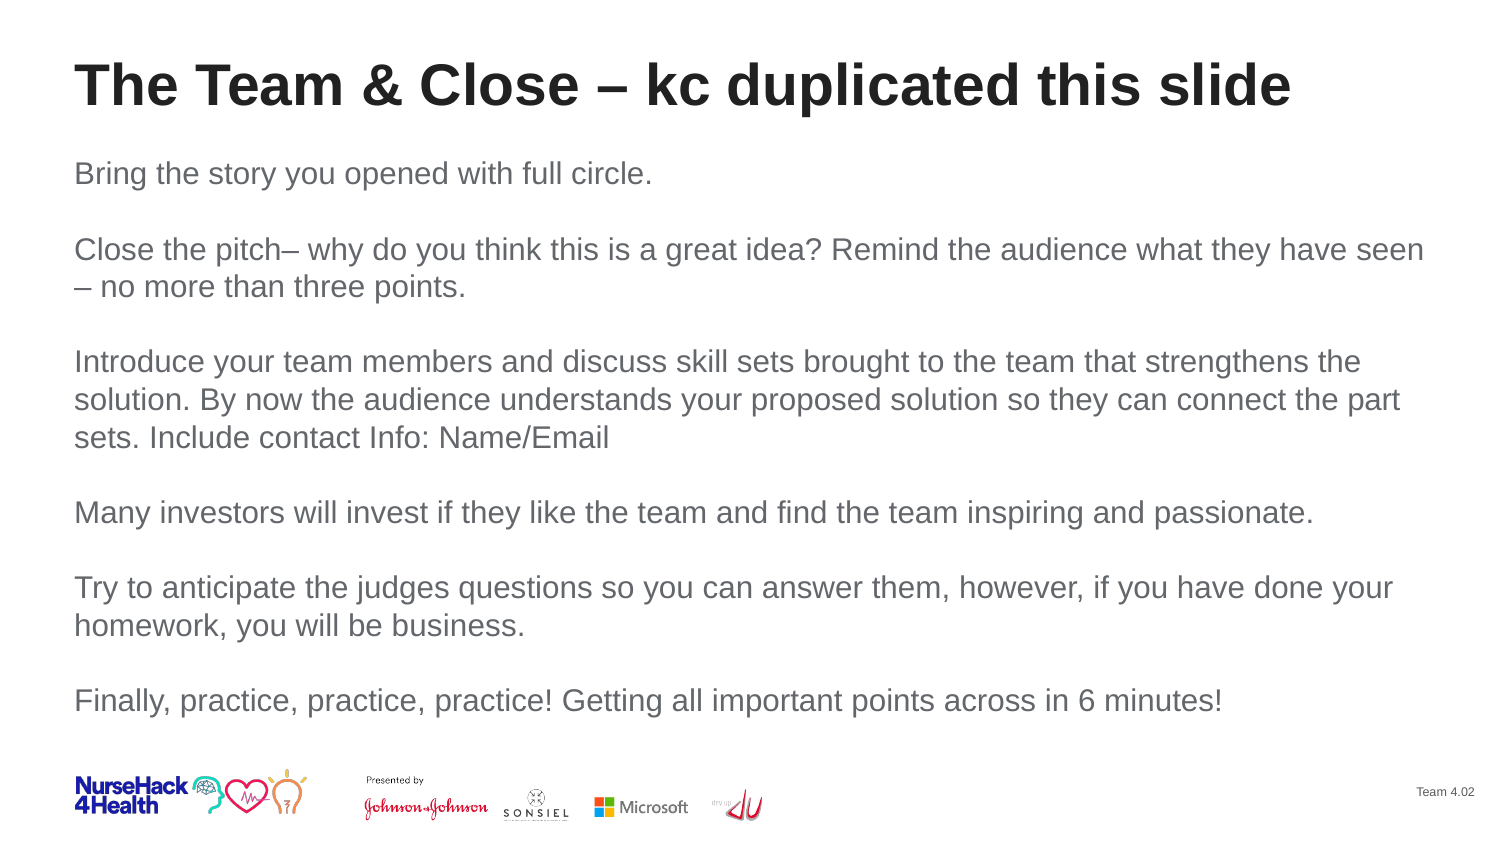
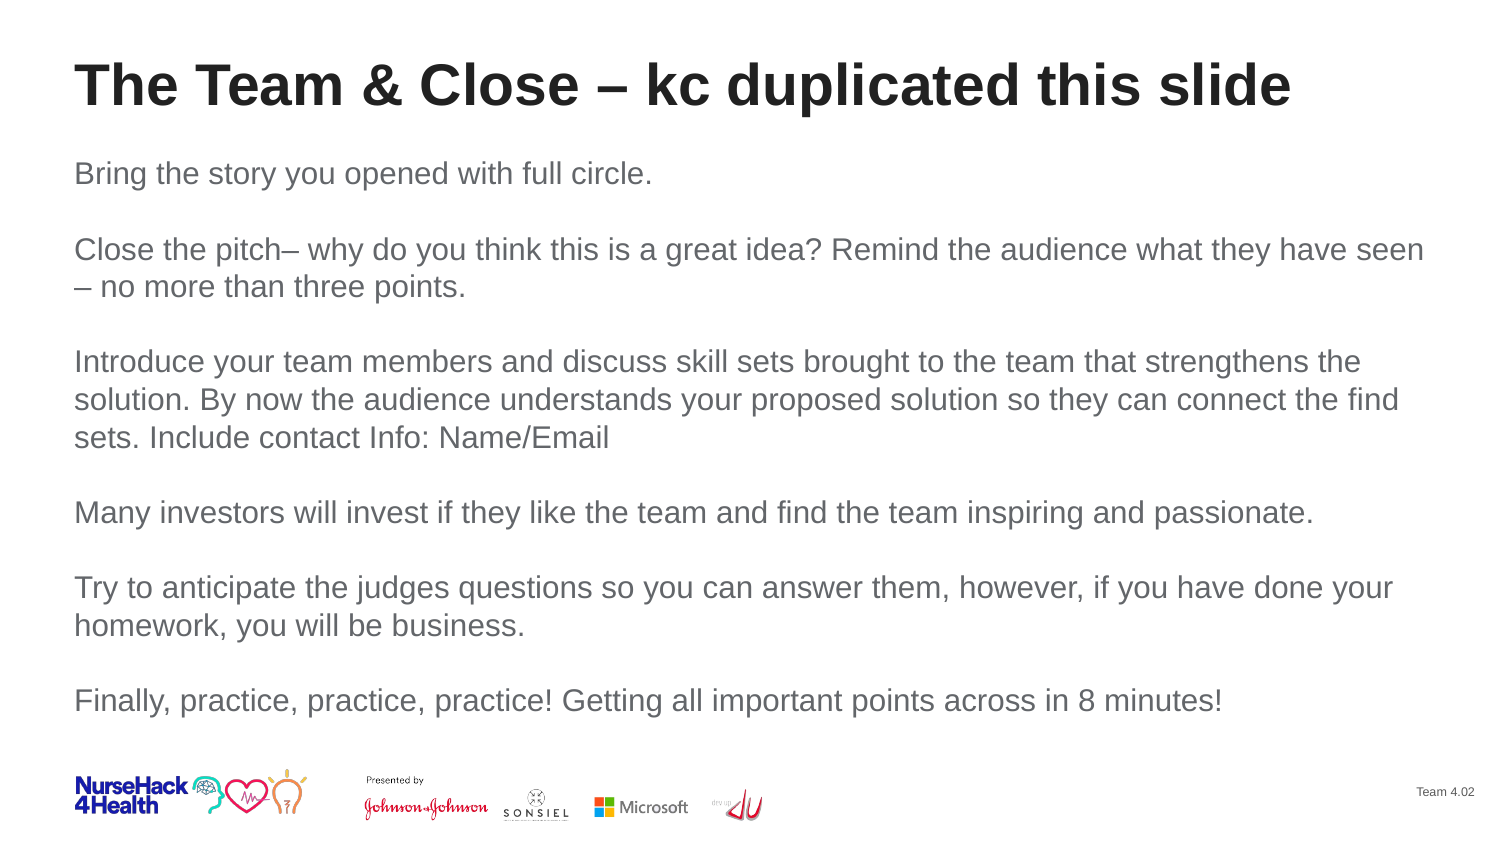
the part: part -> find (1374, 401)
6: 6 -> 8 (1087, 702)
